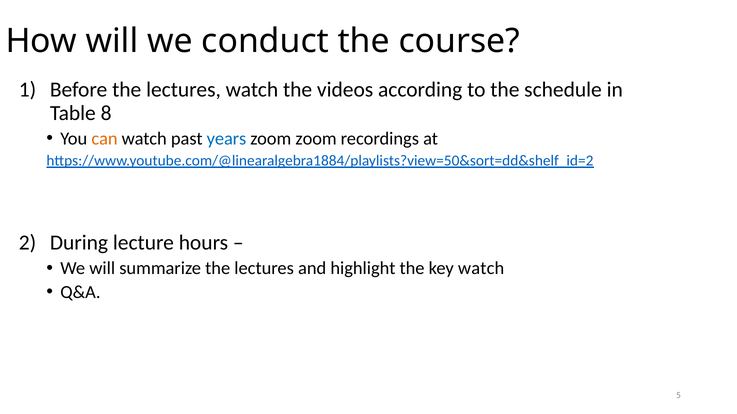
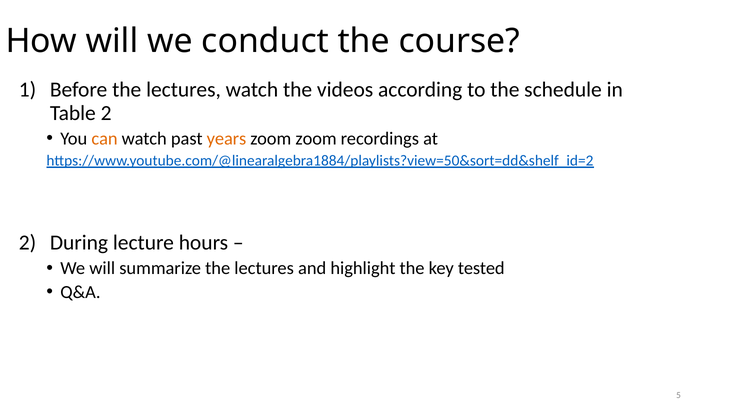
Table 8: 8 -> 2 (106, 113)
years colour: blue -> orange (226, 139)
key watch: watch -> tested (481, 269)
